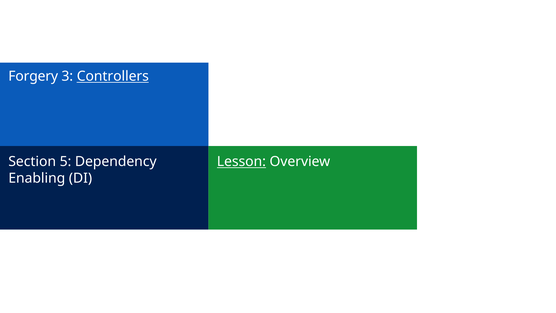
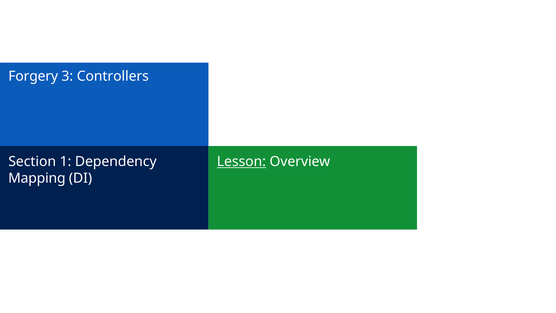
Controllers underline: present -> none (113, 76)
5: 5 -> 1 (66, 162)
Enabling: Enabling -> Mapping (37, 178)
